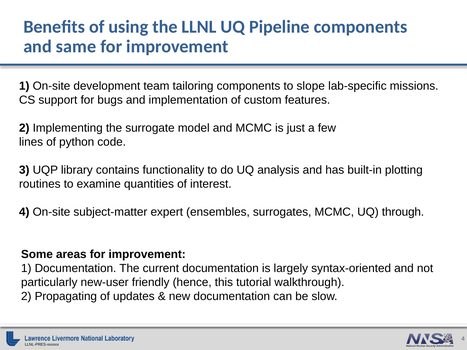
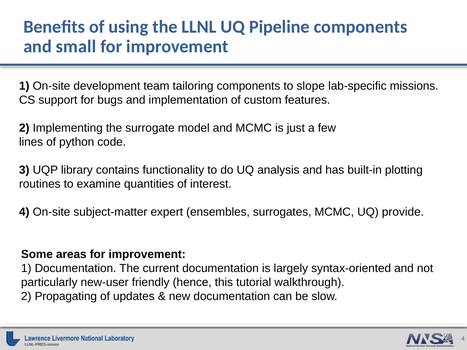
same: same -> small (76, 47)
through: through -> provide (403, 212)
